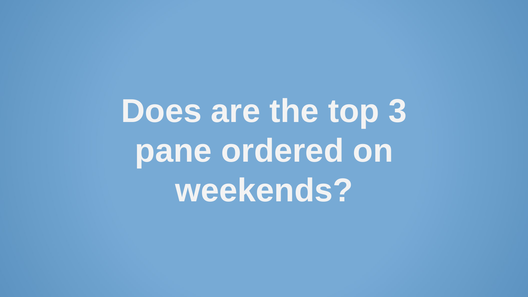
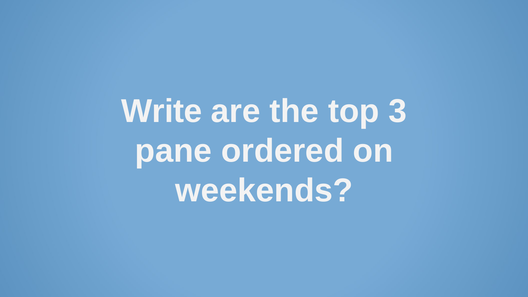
Does: Does -> Write (162, 111)
